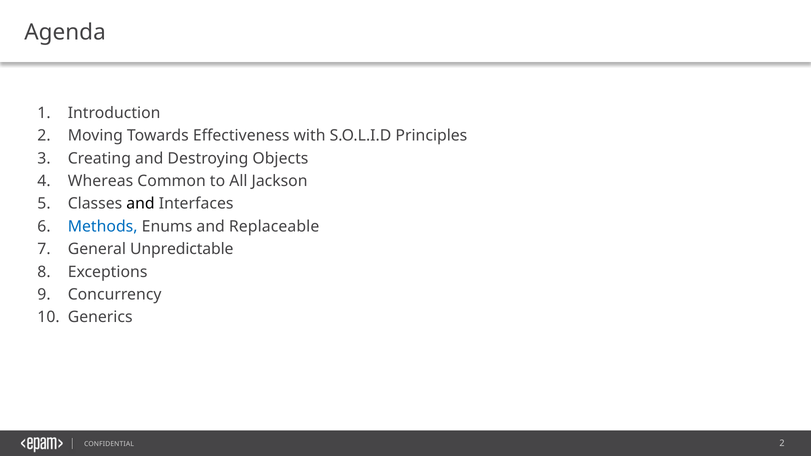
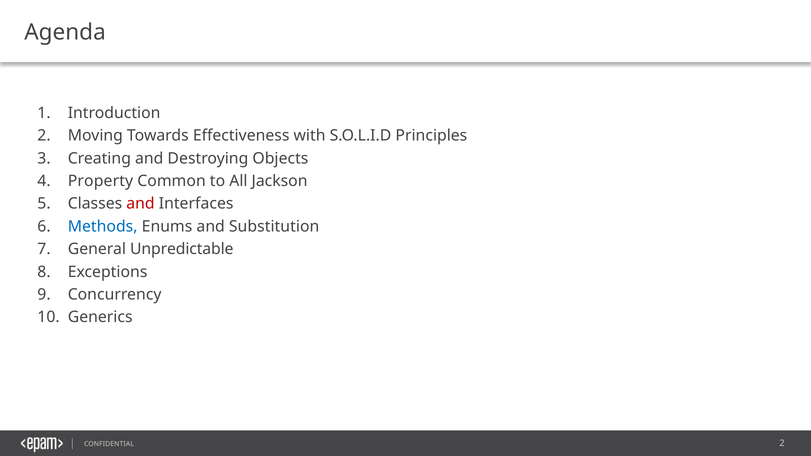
Whereas: Whereas -> Property (100, 181)
and colour: black -> red (141, 204)
Replaceable: Replaceable -> Substitution (274, 227)
